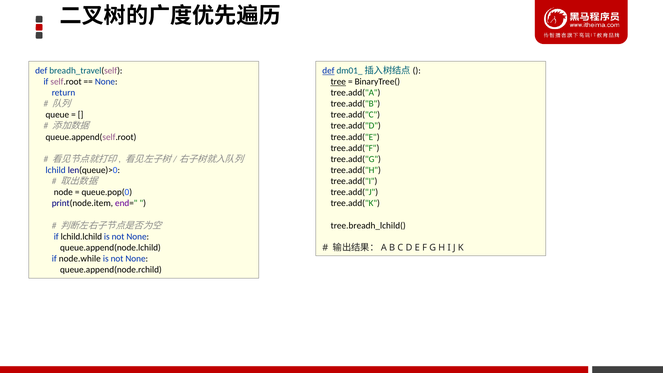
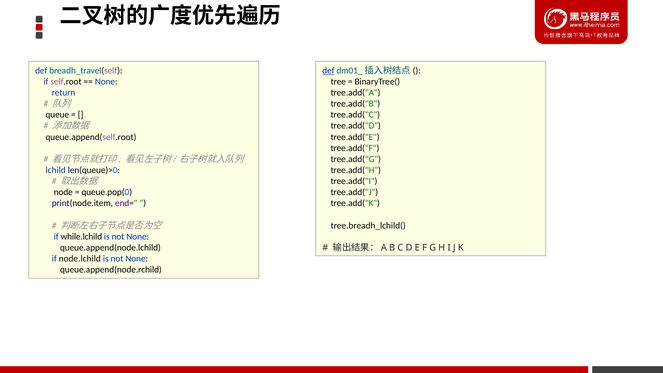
tree underline: present -> none (338, 82)
lchild.lchild: lchild.lchild -> while.lchild (81, 237)
node.while: node.while -> node.lchild (80, 259)
